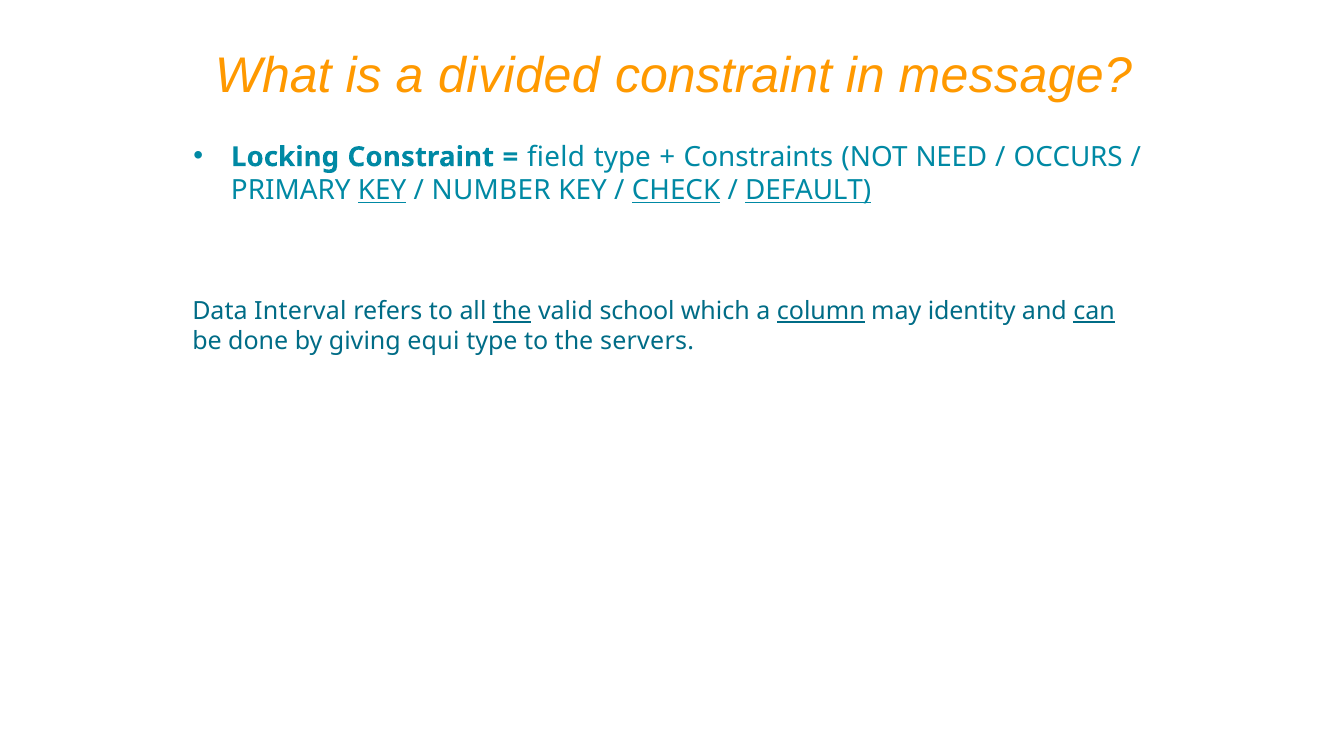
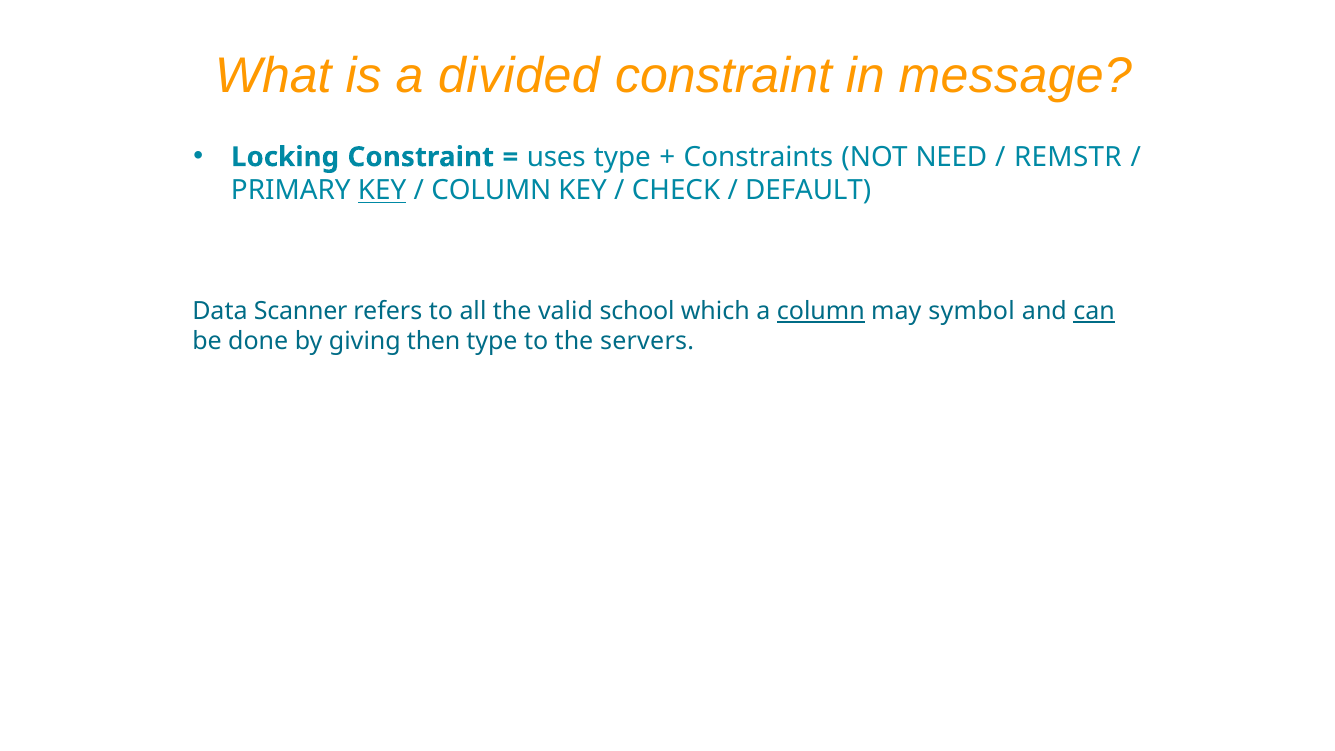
field: field -> uses (556, 157)
OCCURS: OCCURS -> REMSTR (1068, 157)
NUMBER: NUMBER -> COLUMN (491, 190)
CHECK underline: present -> none (676, 190)
DEFAULT underline: present -> none (808, 190)
Interval: Interval -> Scanner (301, 311)
the underline: present -> none (512, 311)
identity: identity -> symbol (972, 311)
equi: equi -> then (434, 341)
